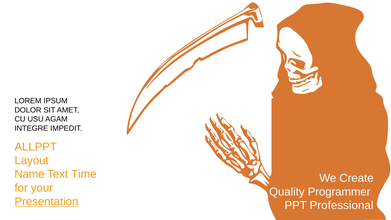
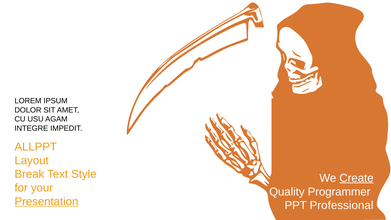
Name: Name -> Break (29, 174)
Time: Time -> Style (84, 174)
Create underline: none -> present (356, 178)
